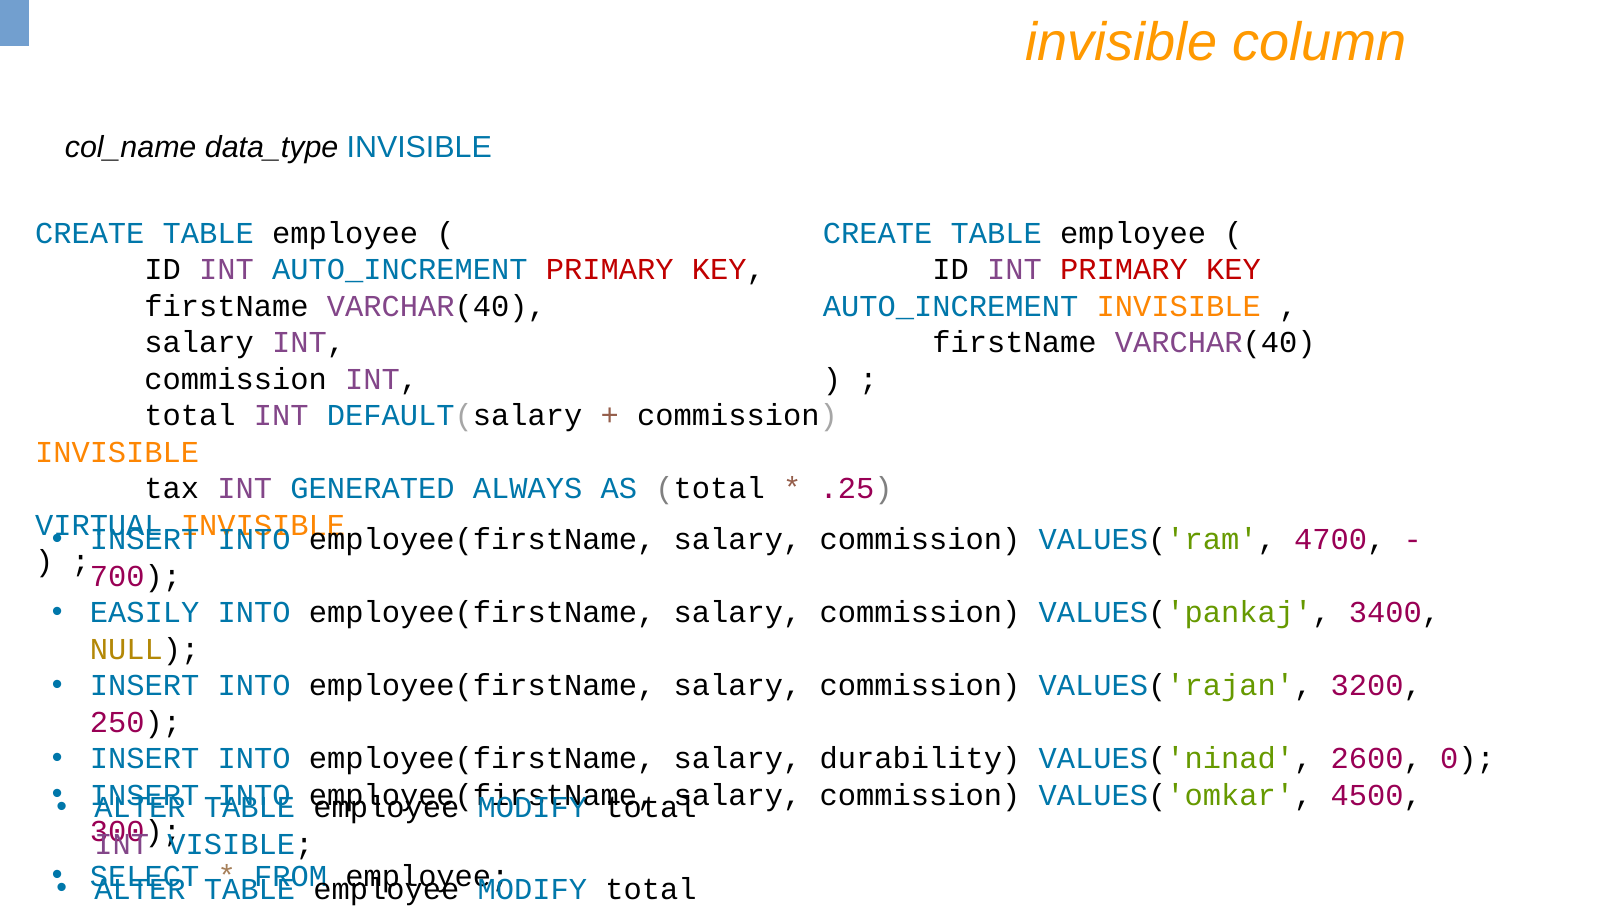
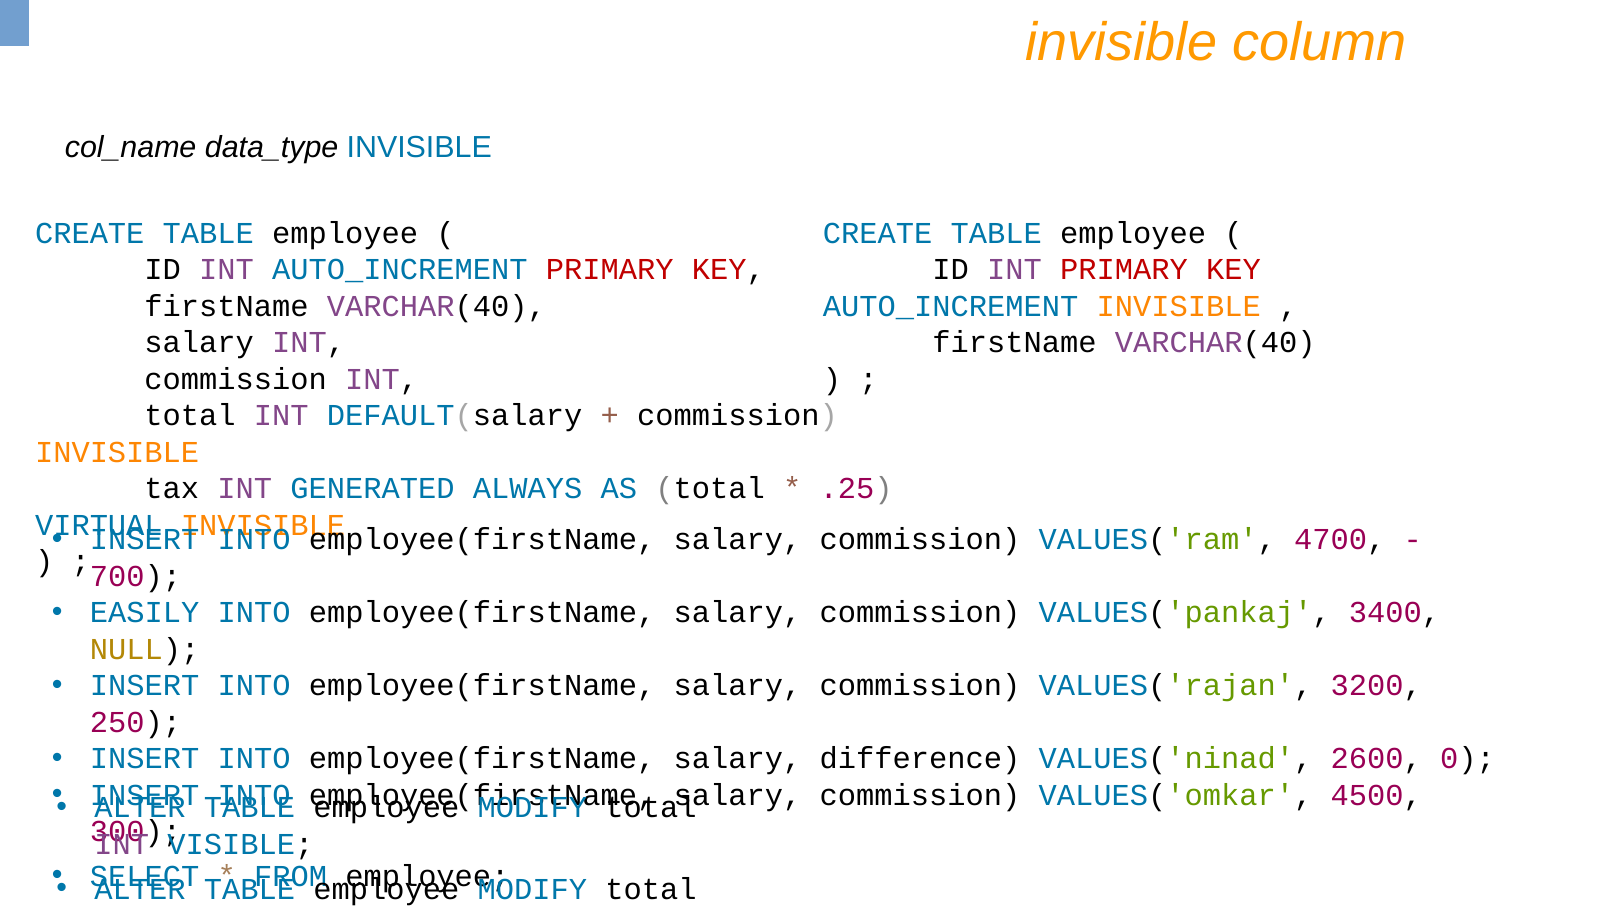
durability: durability -> difference (920, 759)
